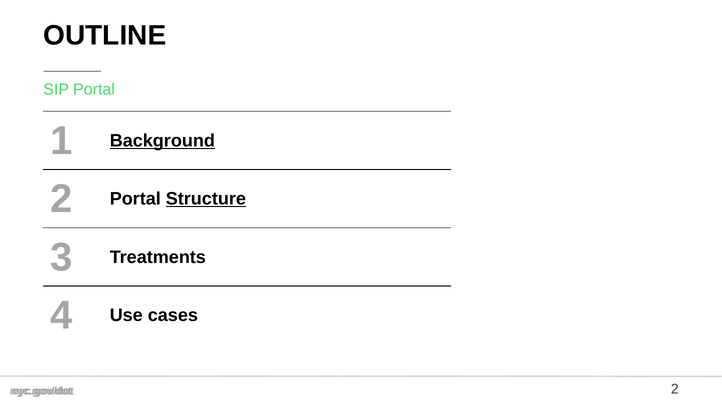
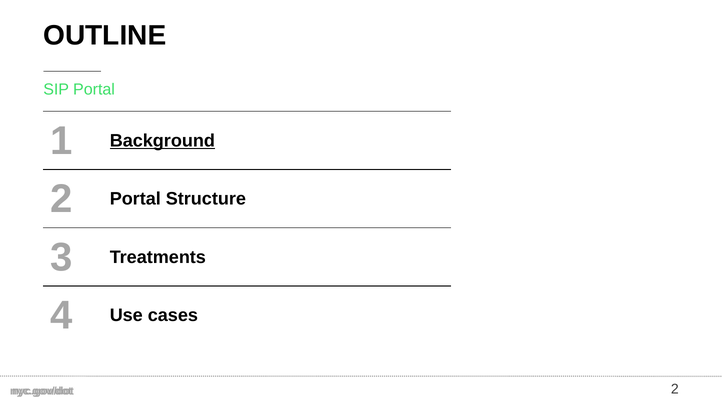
Structure underline: present -> none (206, 199)
